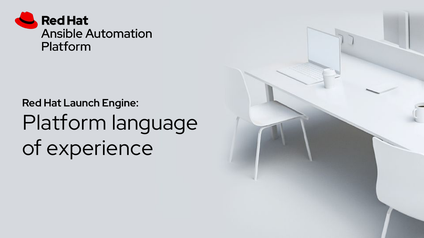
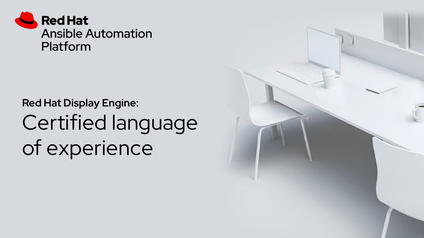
Launch: Launch -> Display (82, 103)
Platform: Platform -> Certified (65, 123)
